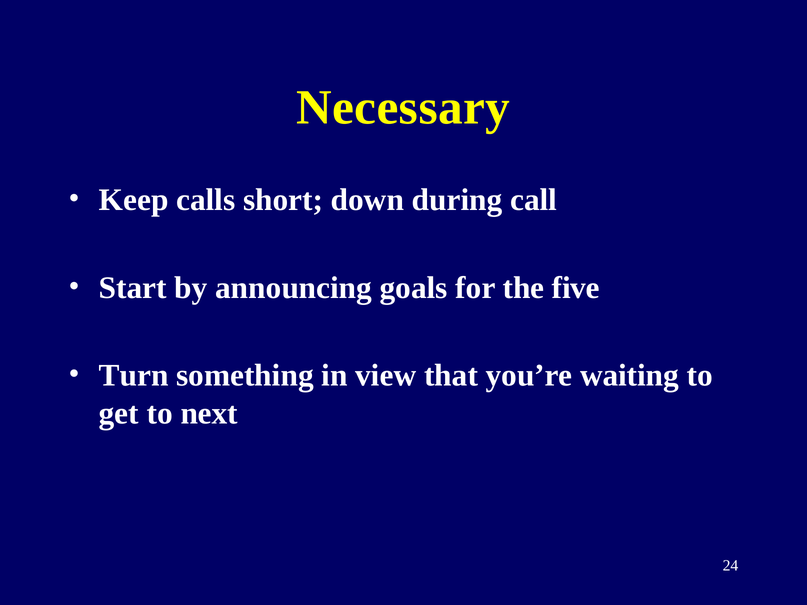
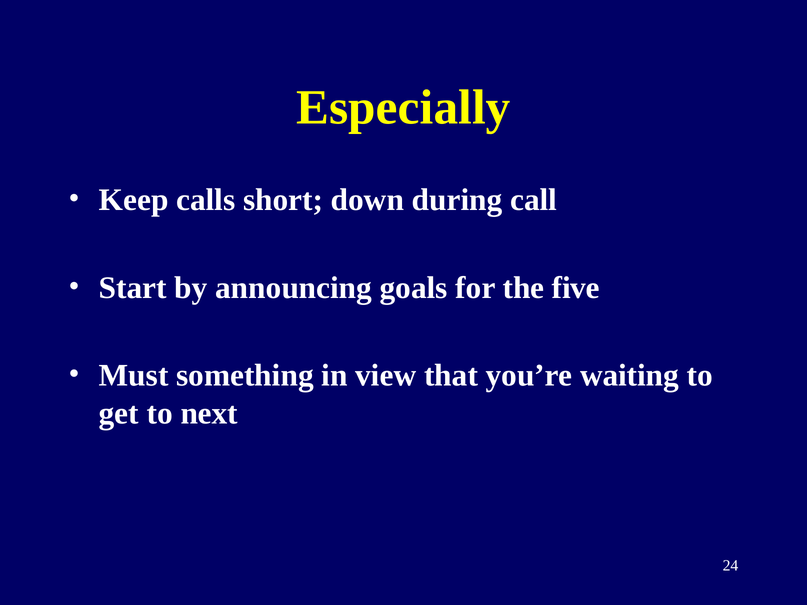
Necessary: Necessary -> Especially (403, 108)
Turn: Turn -> Must (134, 376)
